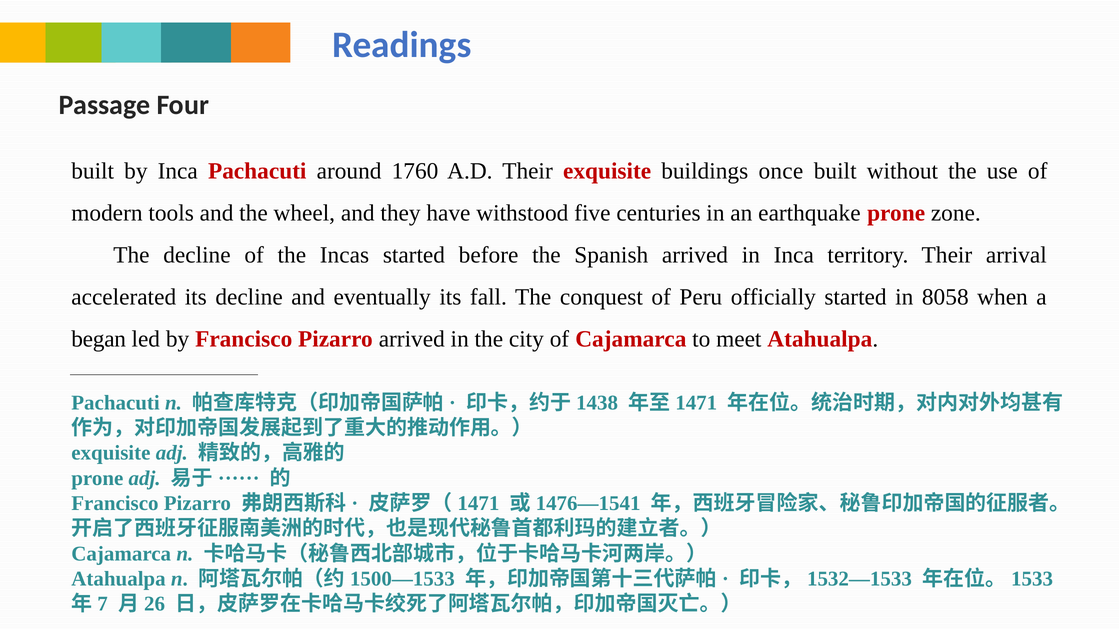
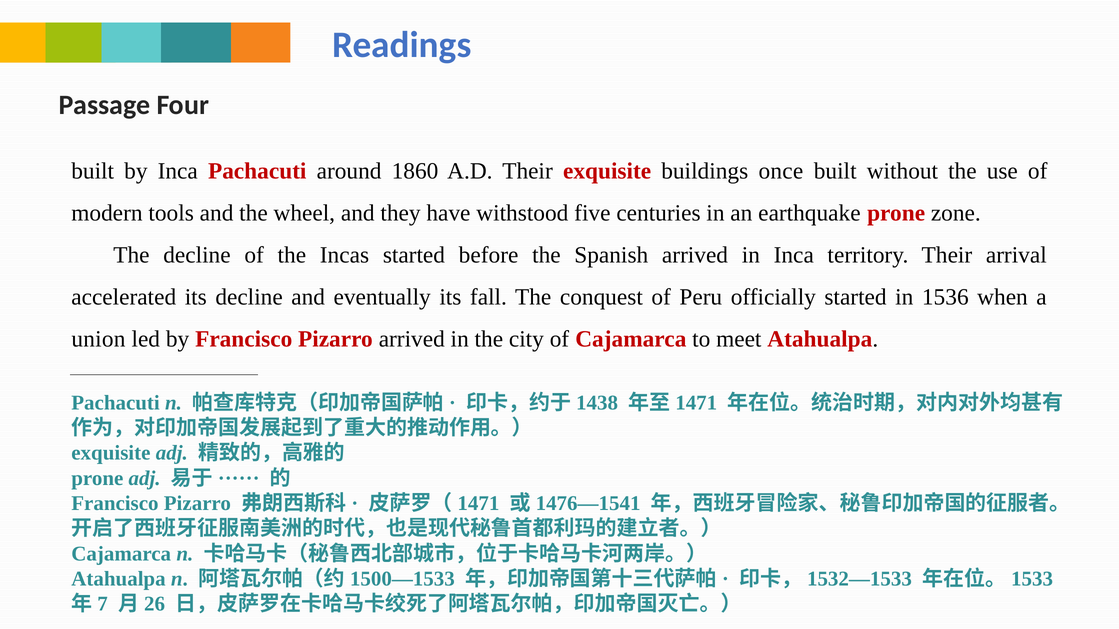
1760: 1760 -> 1860 (415, 171)
8058: 8058 -> 1536 (945, 297)
began: began -> union (98, 339)
